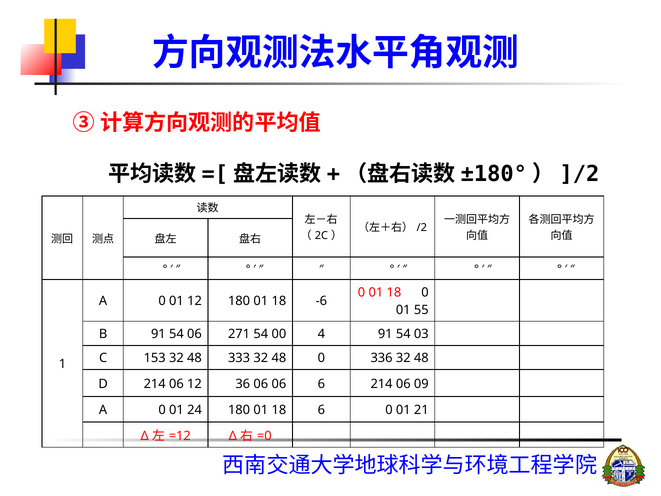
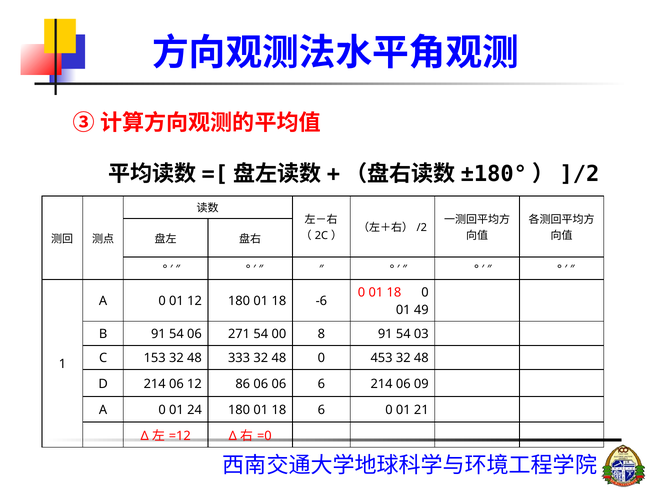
55: 55 -> 49 (421, 310)
4: 4 -> 8 (321, 334)
336: 336 -> 453 (382, 358)
36: 36 -> 86 (243, 384)
